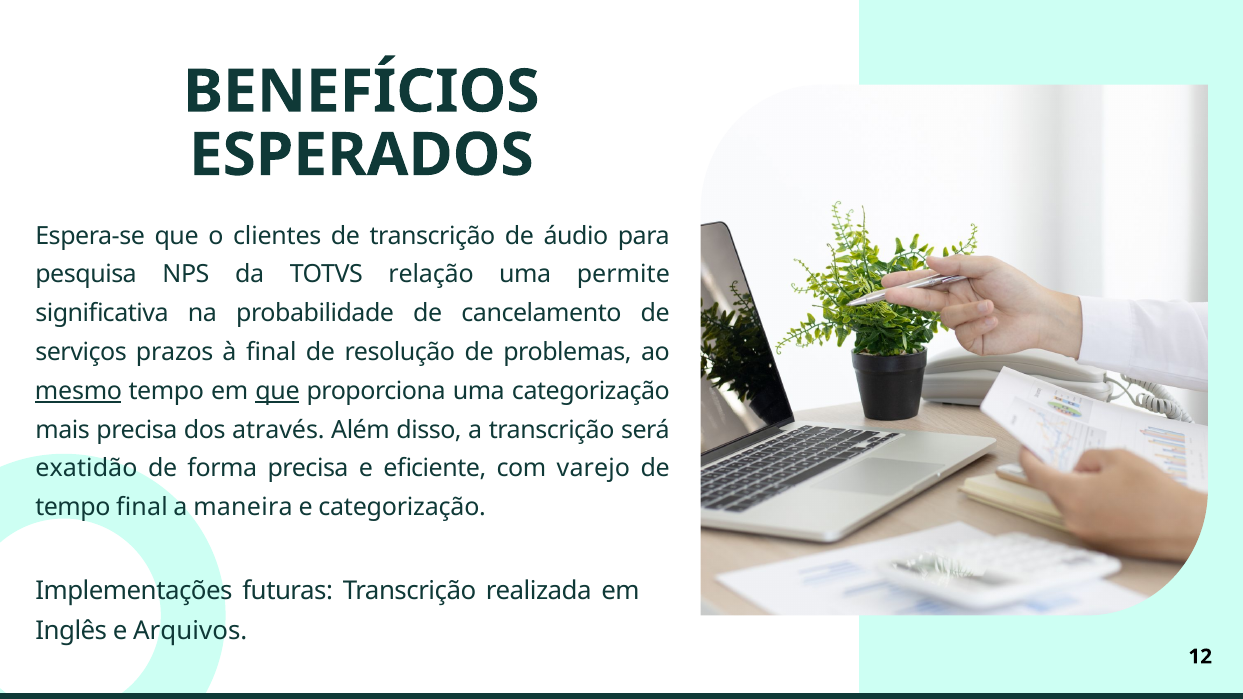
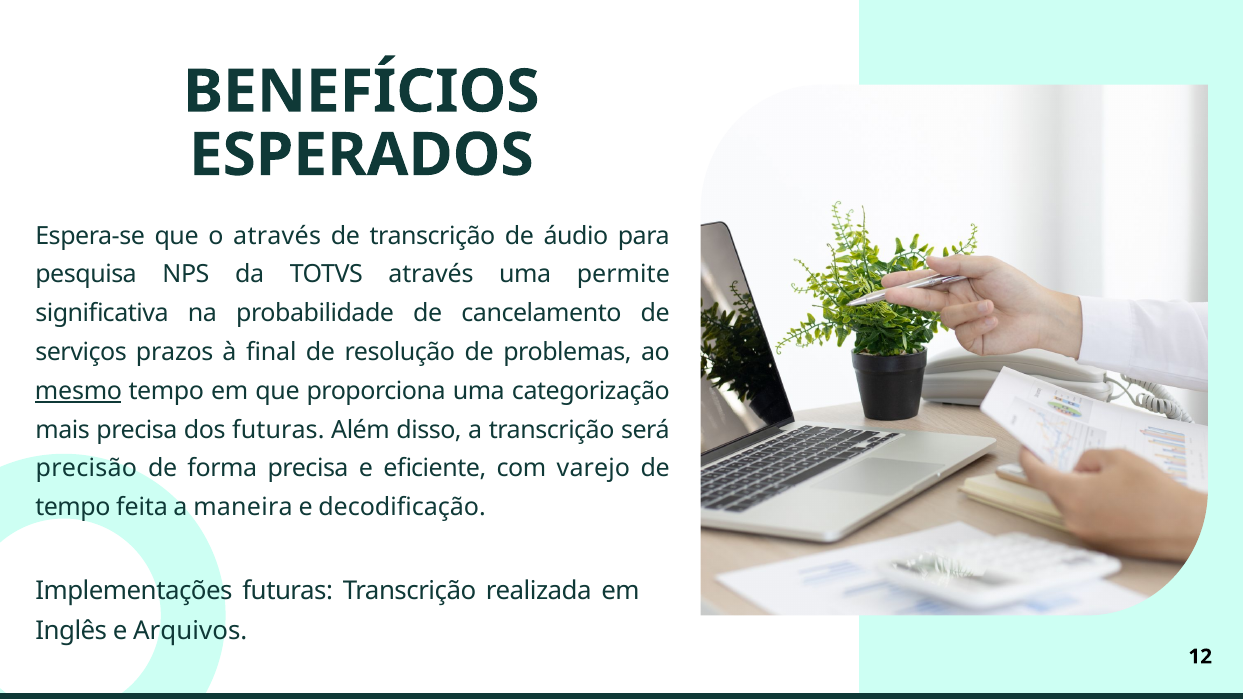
o clientes: clientes -> através (277, 236)
TOTVS relação: relação -> através (431, 275)
que underline: present -> none (278, 391)
dos através: através -> futuras (278, 430)
exatidão: exatidão -> precisão (86, 469)
tempo final: final -> feita (142, 508)
e categorização: categorização -> decodificação (402, 508)
